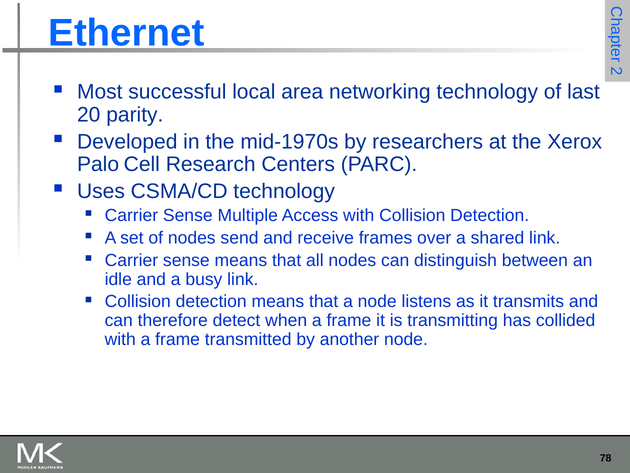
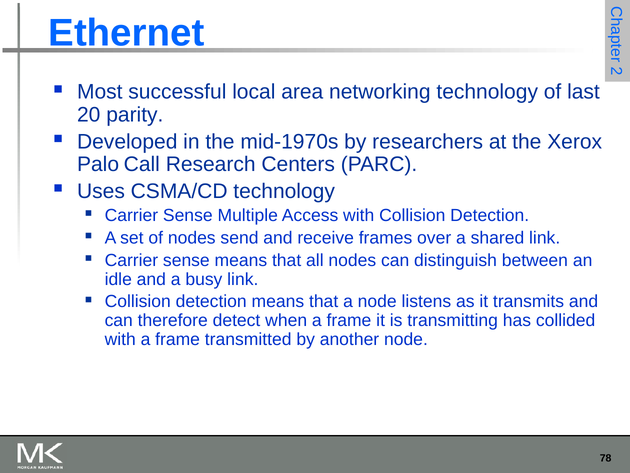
Cell: Cell -> Call (142, 164)
